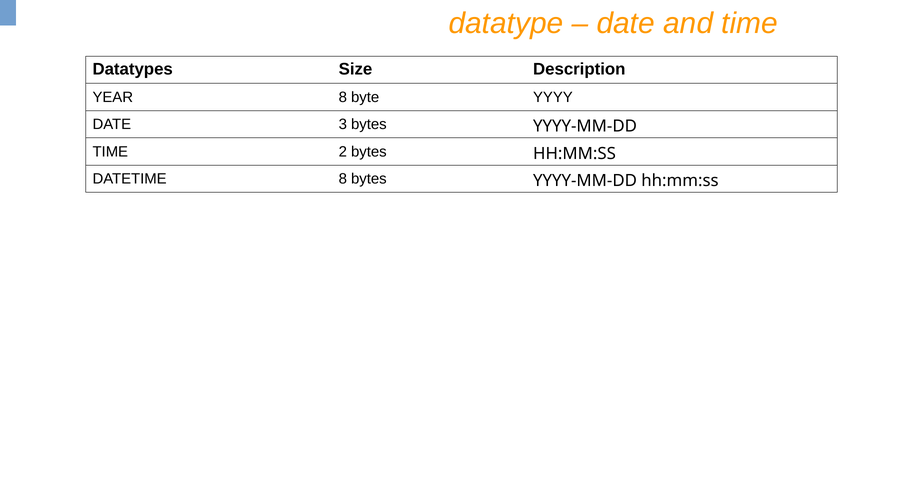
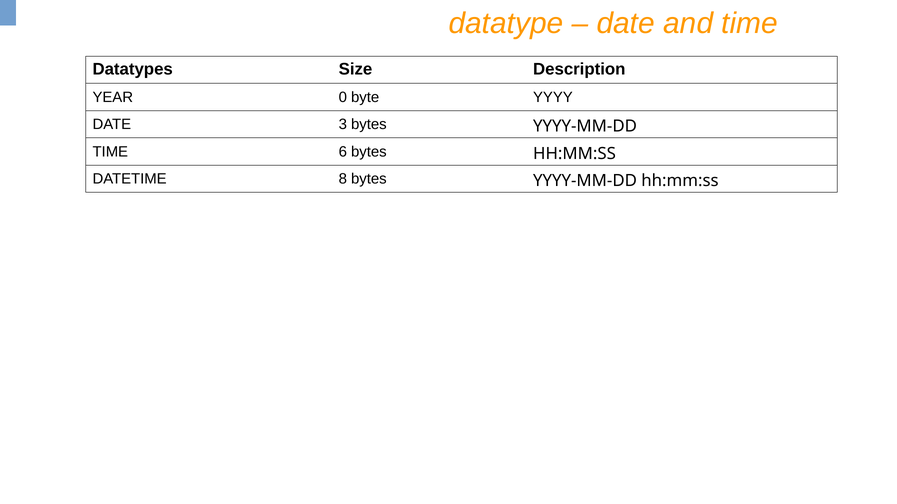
YEAR 8: 8 -> 0 (343, 97)
2: 2 -> 6 (343, 152)
